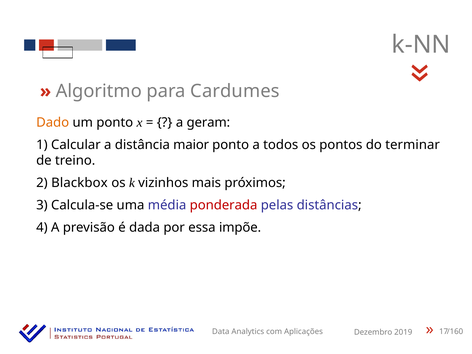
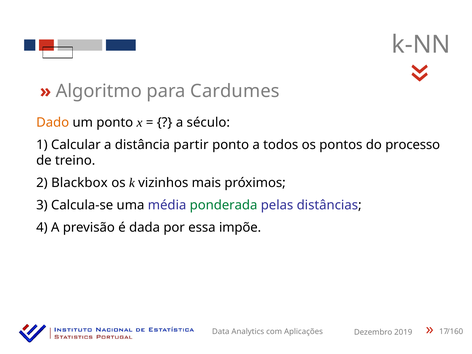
geram: geram -> século (208, 123)
maior: maior -> partir (191, 145)
terminar: terminar -> processo (413, 145)
ponderada colour: red -> green (224, 205)
